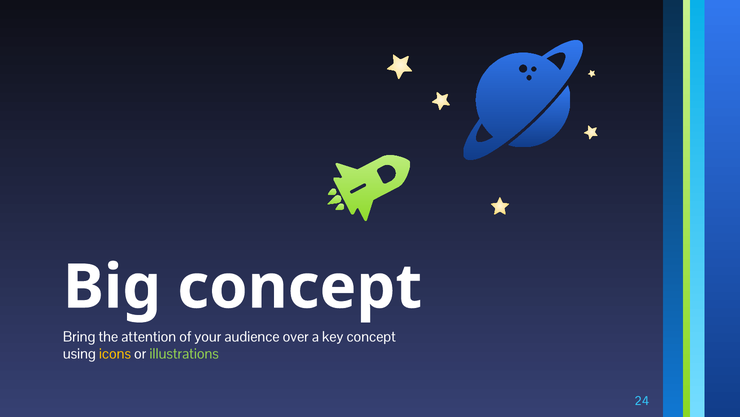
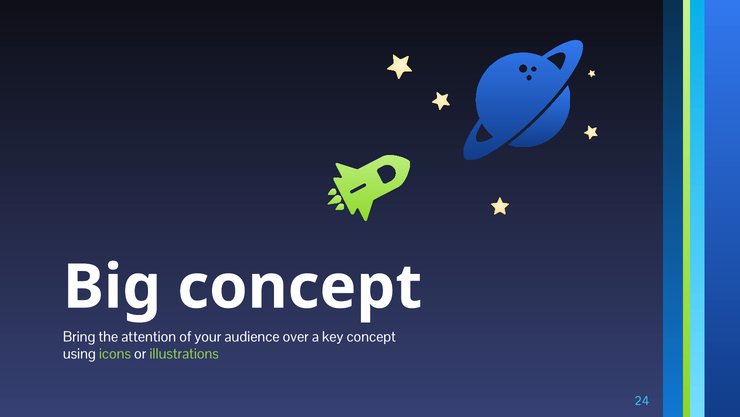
icons colour: yellow -> light green (115, 354)
